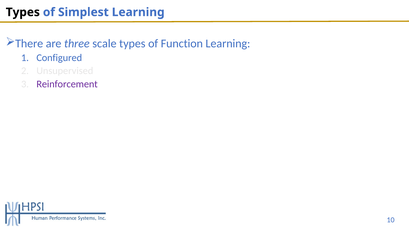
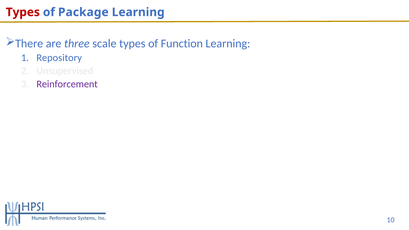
Types colour: black -> red (23, 12)
Simplest: Simplest -> Package (83, 12)
Configured: Configured -> Repository (59, 58)
